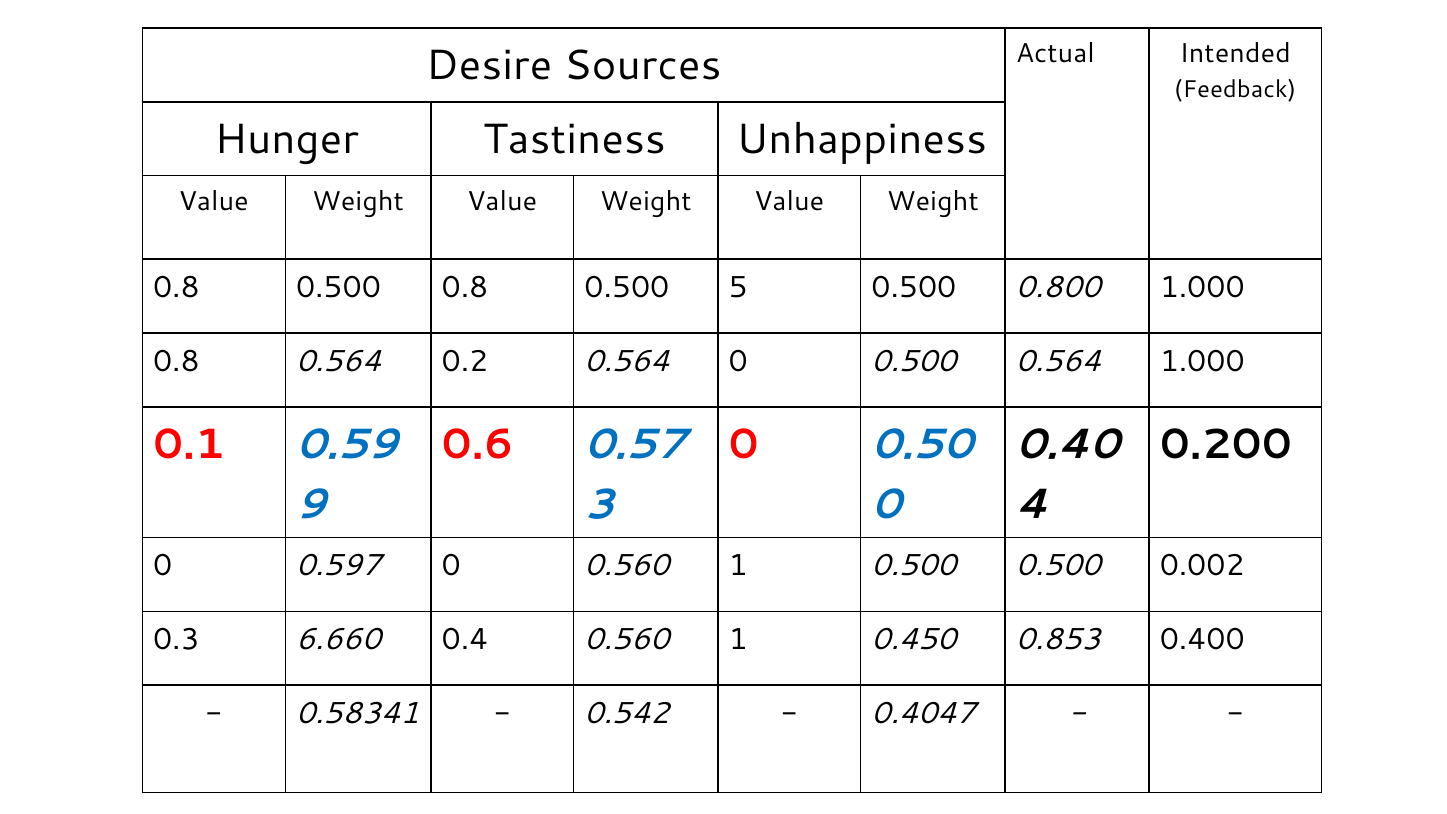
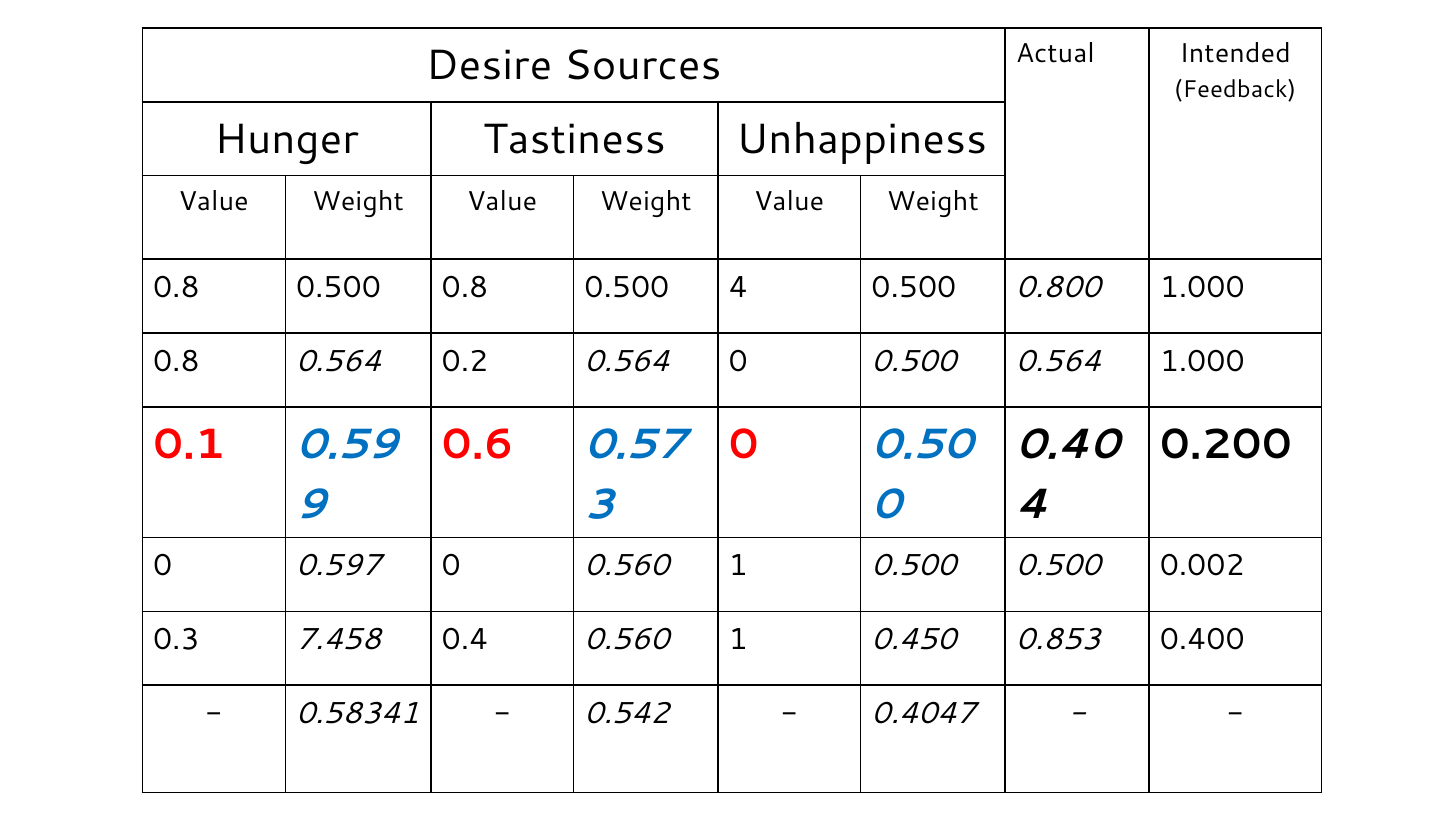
0.500 5: 5 -> 4 (738, 288)
6.660: 6.660 -> 7.458 (338, 640)
